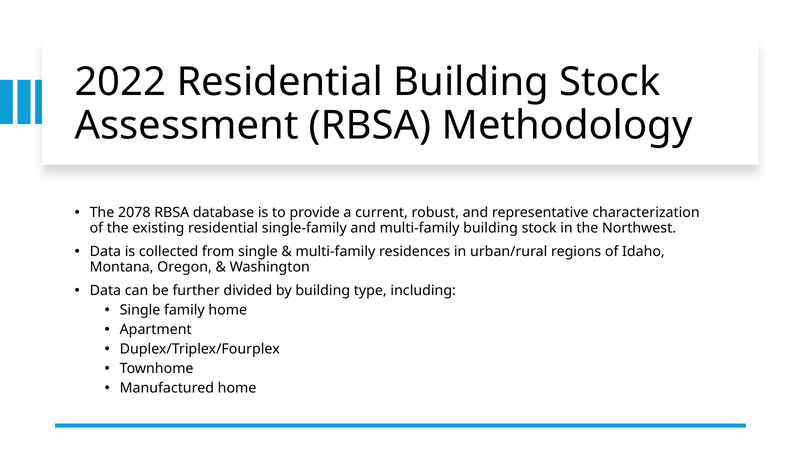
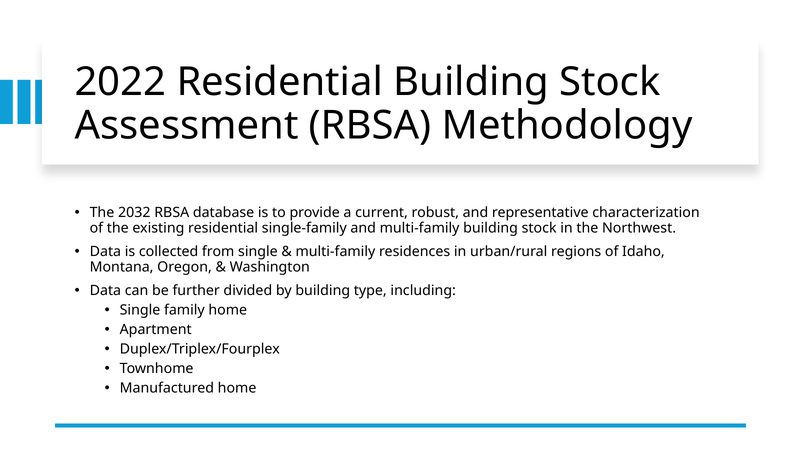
2078: 2078 -> 2032 (134, 213)
